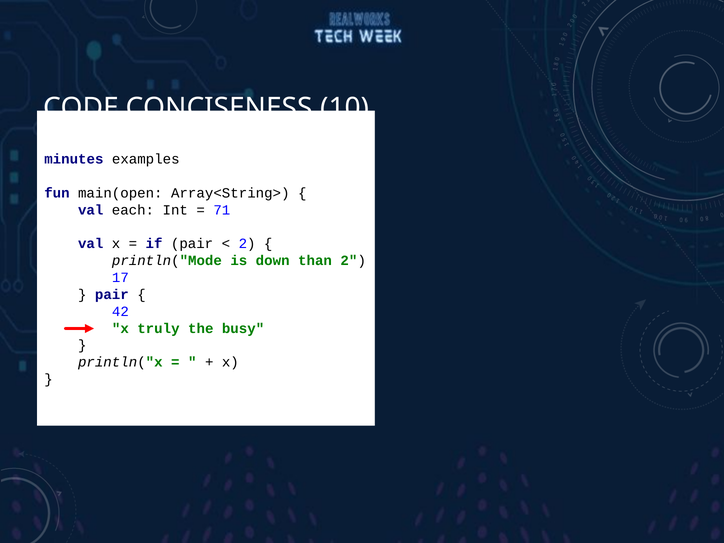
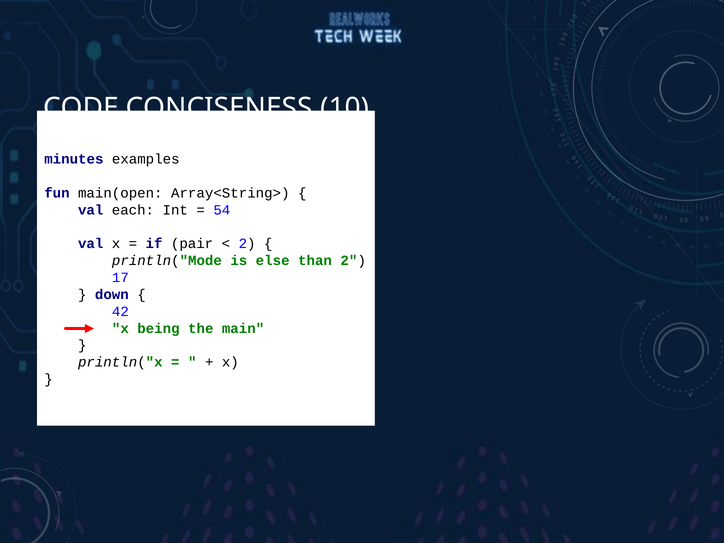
71: 71 -> 54 (222, 210)
down: down -> else (273, 261)
pair: pair -> down (112, 295)
truly: truly -> being (158, 328)
busy: busy -> main (243, 328)
